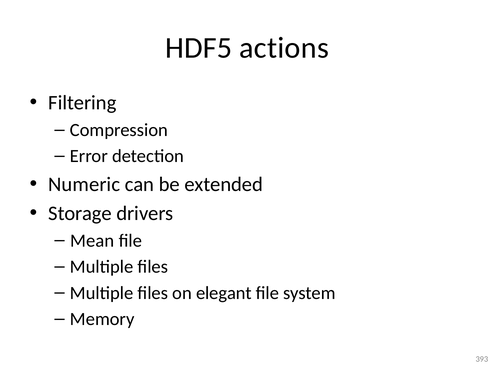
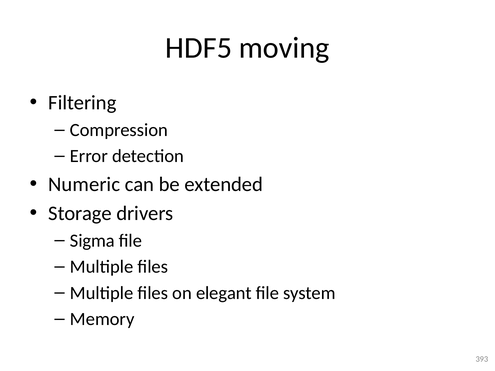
actions: actions -> moving (284, 48)
Mean: Mean -> Sigma (92, 241)
